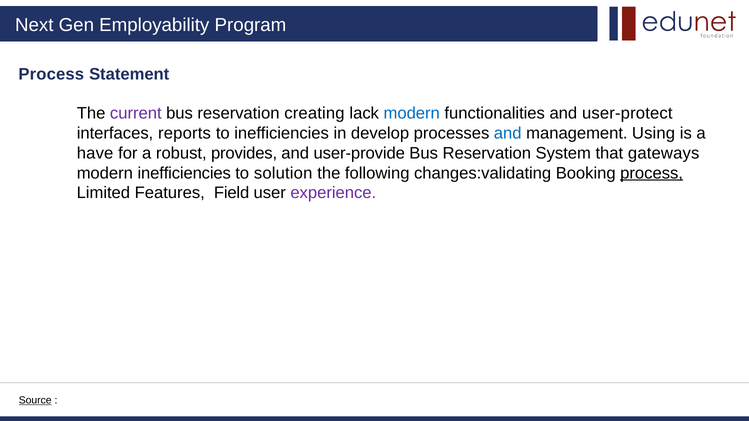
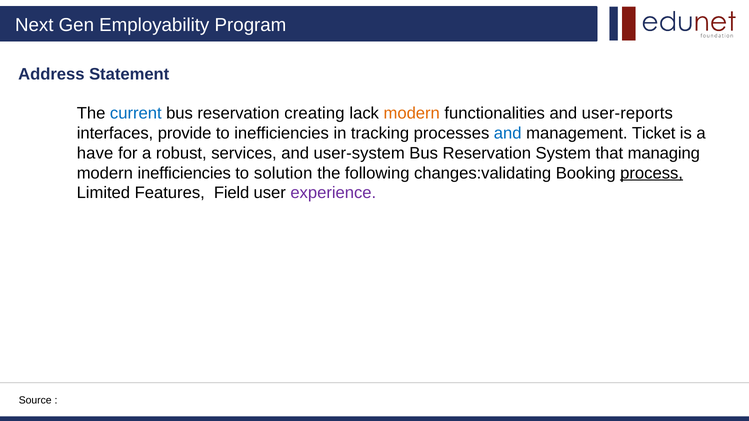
Process: Process -> Address (51, 75)
current colour: purple -> blue (136, 113)
modern colour: blue -> orange (412, 113)
user-protect: user-protect -> user-reports (627, 113)
reports: reports -> provide (185, 133)
develop: develop -> tracking (380, 133)
Using: Using -> Ticket (654, 133)
provides: provides -> services (244, 153)
user-provide: user-provide -> user-system (359, 153)
gateways: gateways -> managing (664, 153)
Source underline: present -> none (35, 401)
